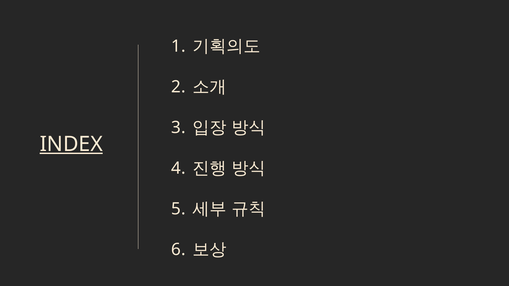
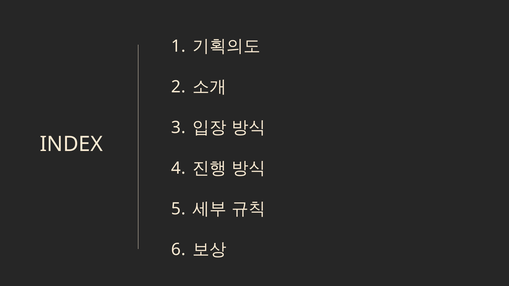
INDEX underline: present -> none (71, 144)
